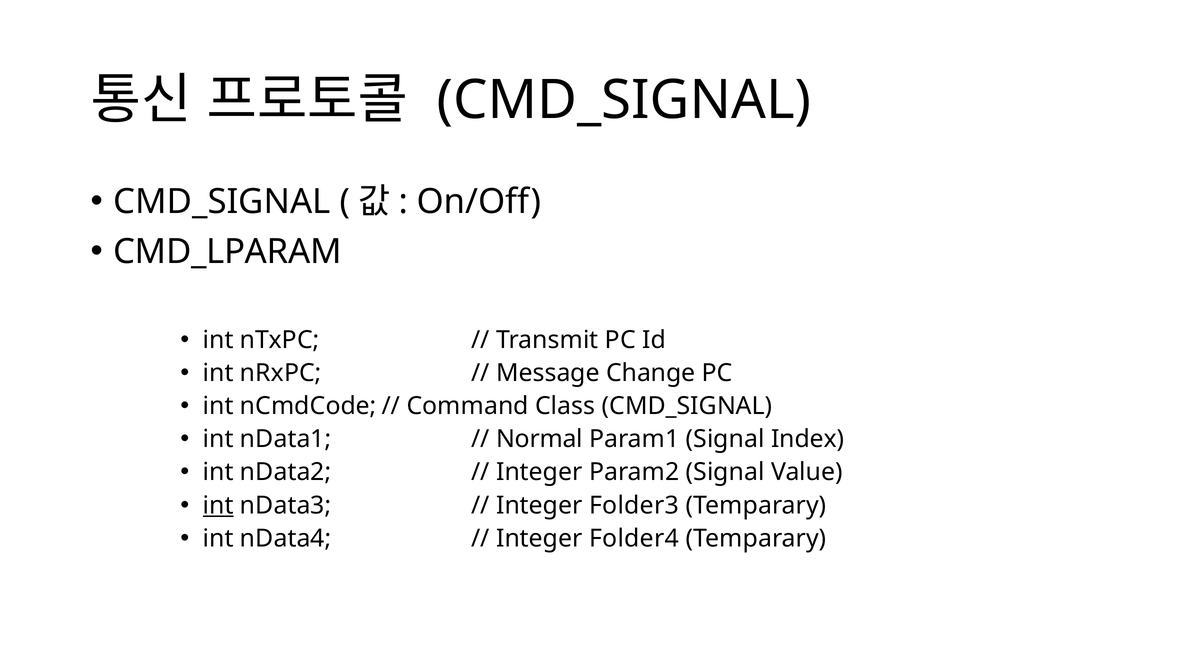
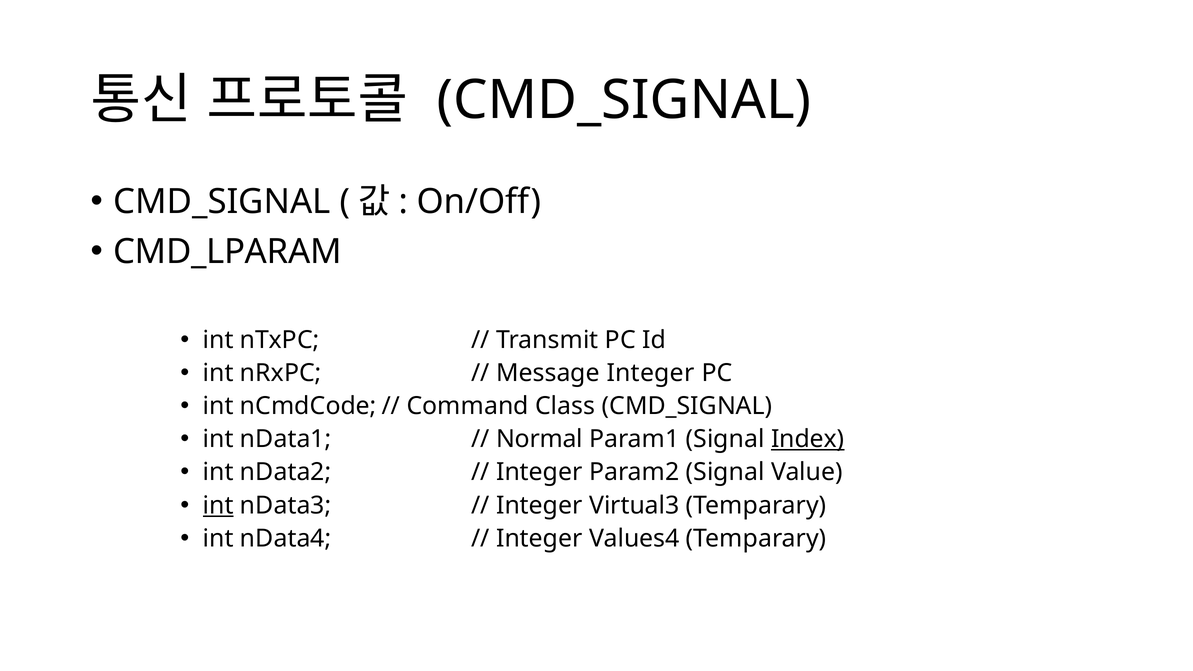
Message Change: Change -> Integer (651, 373)
Index underline: none -> present (808, 439)
Folder3: Folder3 -> Virtual3 (634, 505)
Folder4: Folder4 -> Values4 (634, 538)
